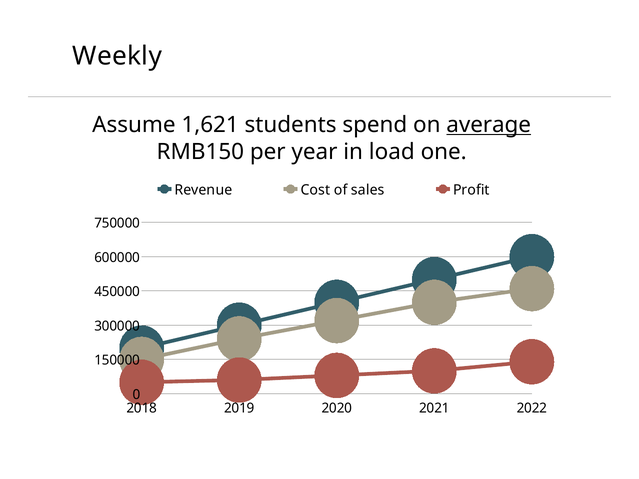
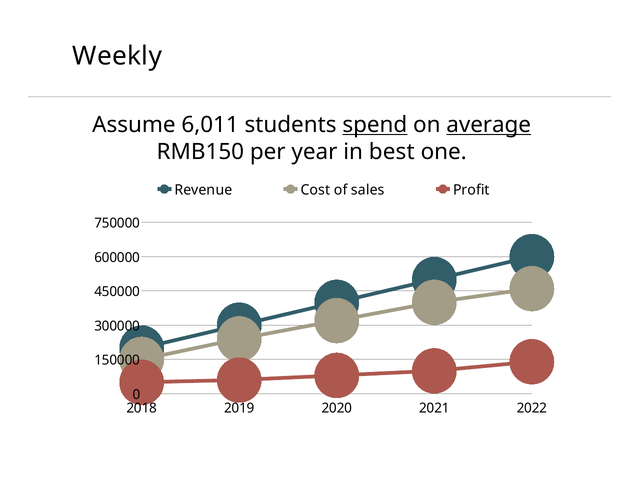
1,621: 1,621 -> 6,011 (210, 125)
spend underline: none -> present (375, 125)
load: load -> best (392, 152)
